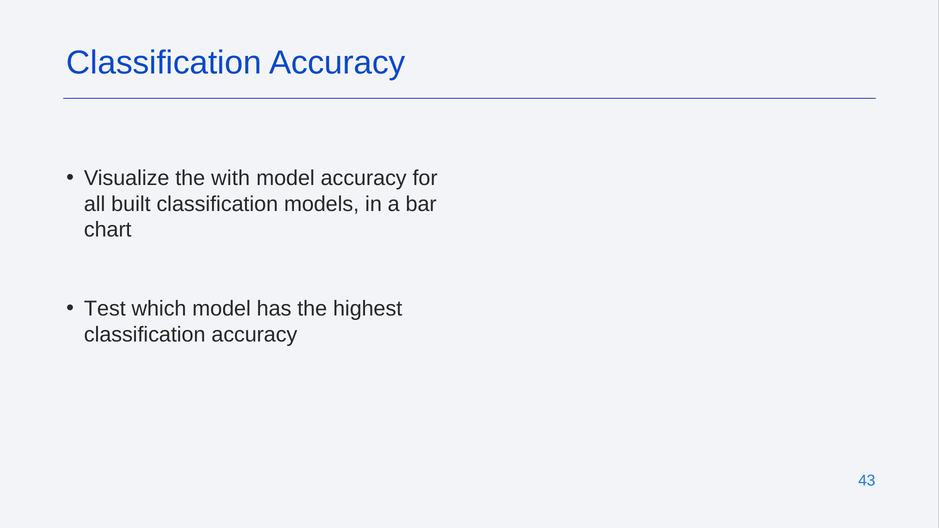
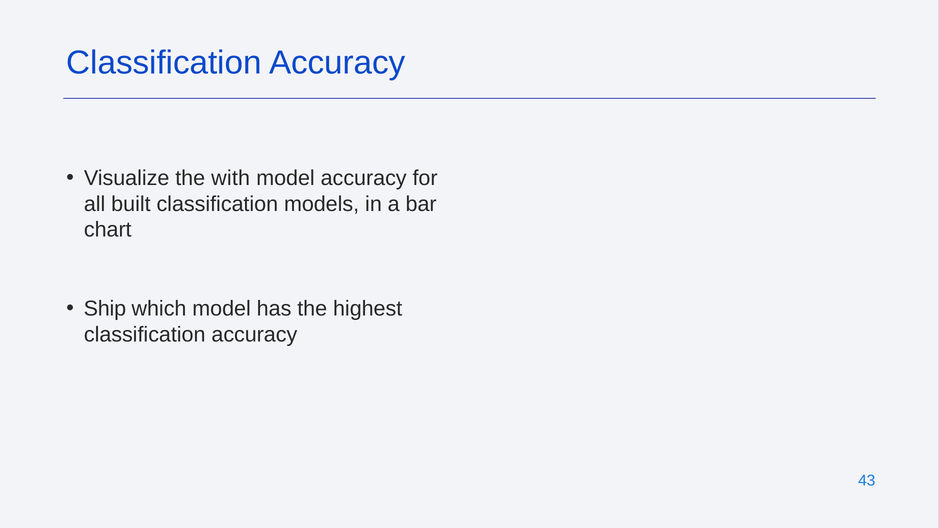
Test: Test -> Ship (105, 309)
